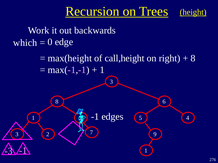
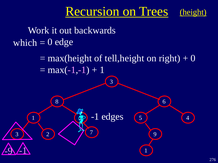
call,height: call,height -> tell,height (125, 58)
8: 8 -> 0 (193, 58)
-3: -3 -> -9 (9, 151)
